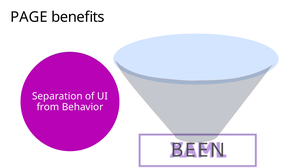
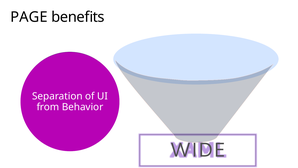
BEEN: BEEN -> WIDE (198, 150)
